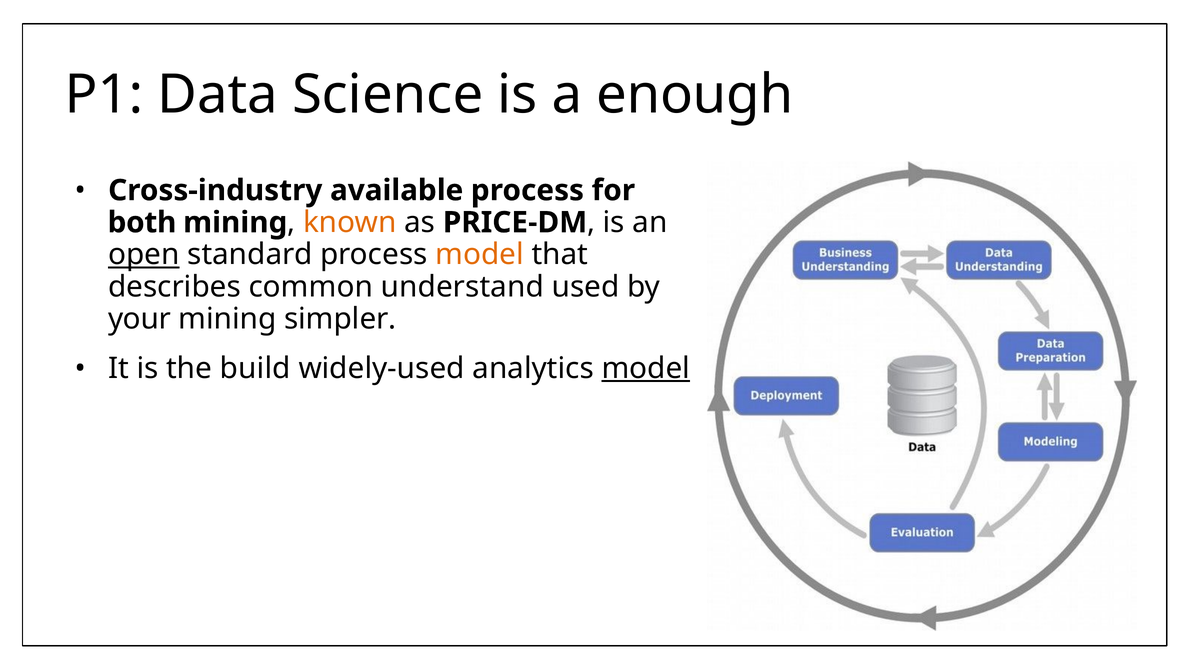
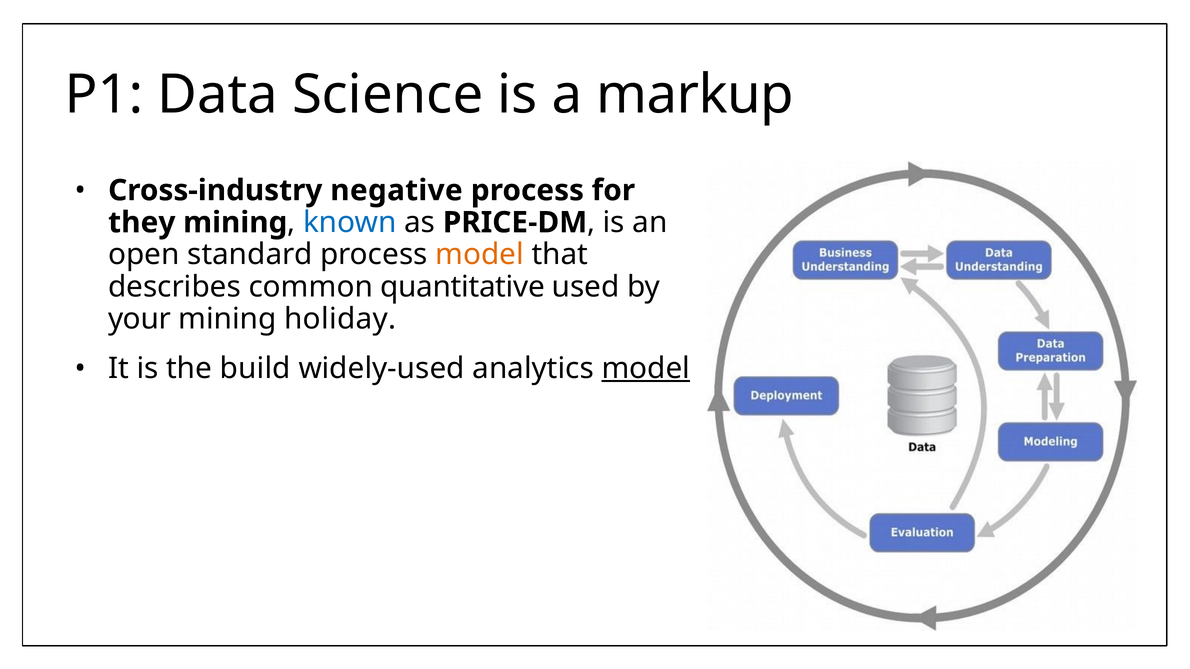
enough: enough -> markup (695, 95)
available: available -> negative (396, 191)
both: both -> they (142, 223)
known colour: orange -> blue (350, 223)
open underline: present -> none (144, 255)
understand: understand -> quantitative (463, 287)
simpler: simpler -> holiday (340, 319)
